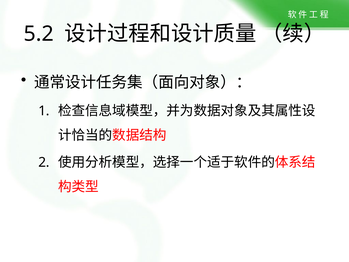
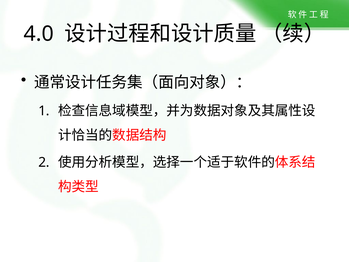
5.2: 5.2 -> 4.0 (39, 34)
